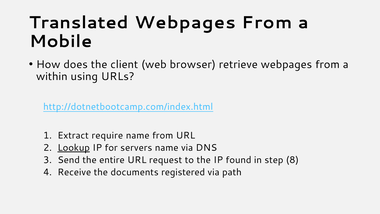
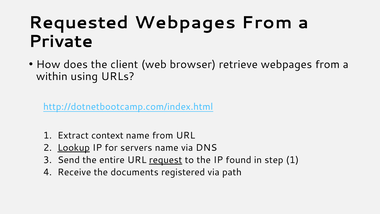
Translated: Translated -> Requested (79, 23)
Mobile: Mobile -> Private (61, 41)
require: require -> context (107, 135)
request underline: none -> present (166, 160)
step 8: 8 -> 1 (292, 160)
